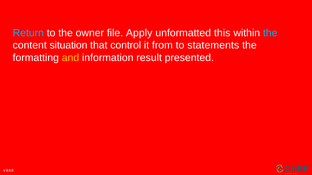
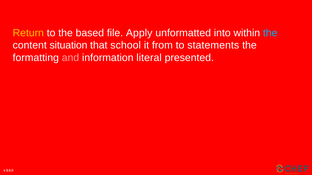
Return colour: light blue -> yellow (28, 33)
owner: owner -> based (90, 33)
this: this -> into (222, 33)
control: control -> school (126, 45)
and colour: yellow -> pink (70, 58)
result: result -> literal (149, 58)
